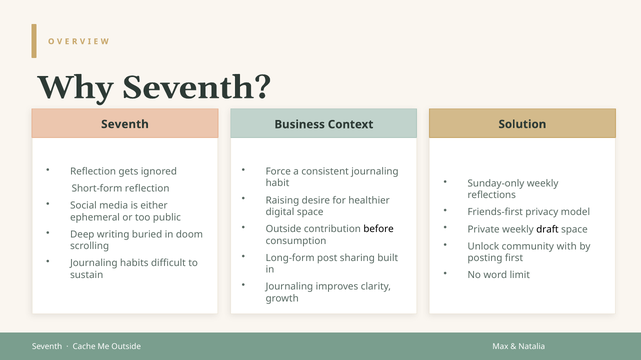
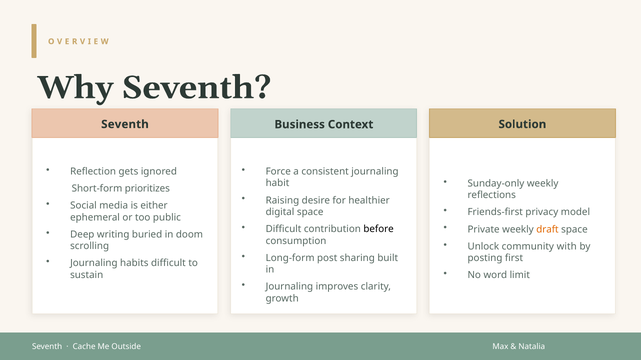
Short-form reflection: reflection -> prioritizes (147, 189)
Outside: Outside -> Difficult (284, 229)
draft colour: black -> orange (547, 230)
